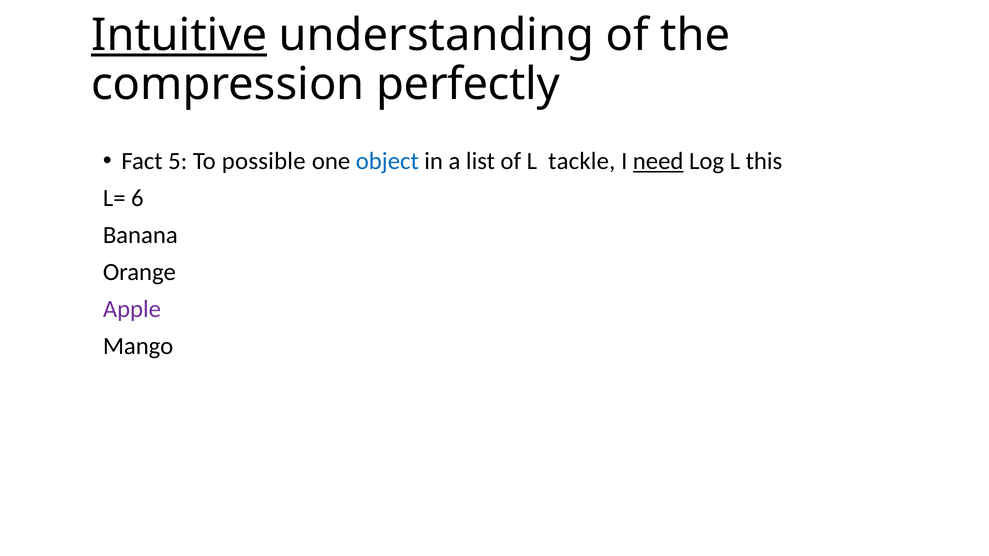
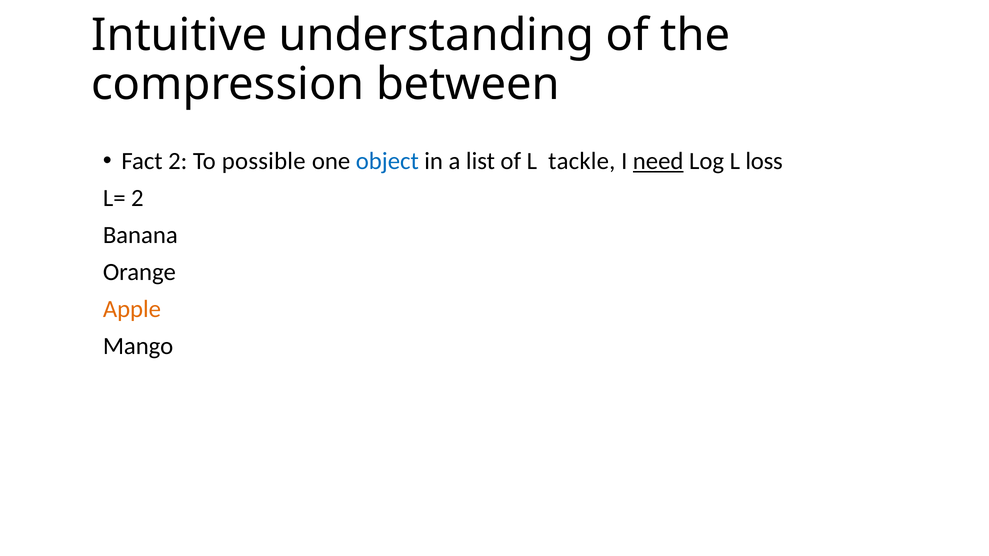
Intuitive underline: present -> none (179, 36)
perfectly: perfectly -> between (468, 84)
Fact 5: 5 -> 2 (178, 161)
this: this -> loss (764, 161)
L= 6: 6 -> 2 (137, 198)
Apple colour: purple -> orange (132, 309)
